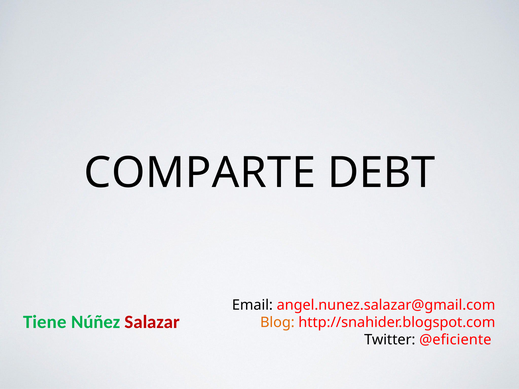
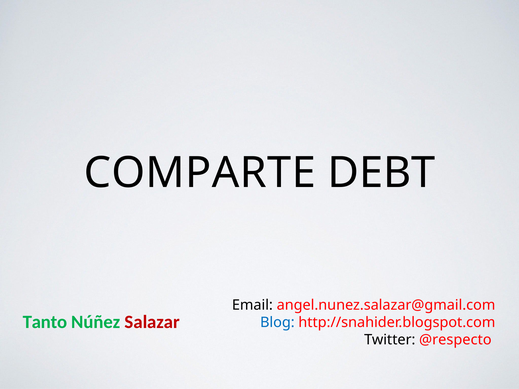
Tiene: Tiene -> Tanto (45, 322)
Blog colour: orange -> blue (277, 323)
@eficiente: @eficiente -> @respecto (455, 340)
